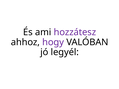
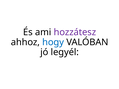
hogy colour: purple -> blue (53, 42)
